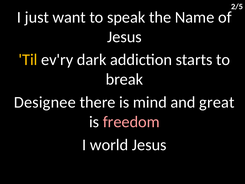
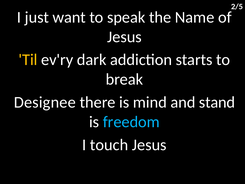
great: great -> stand (217, 102)
freedom colour: pink -> light blue (131, 122)
world: world -> touch (109, 145)
